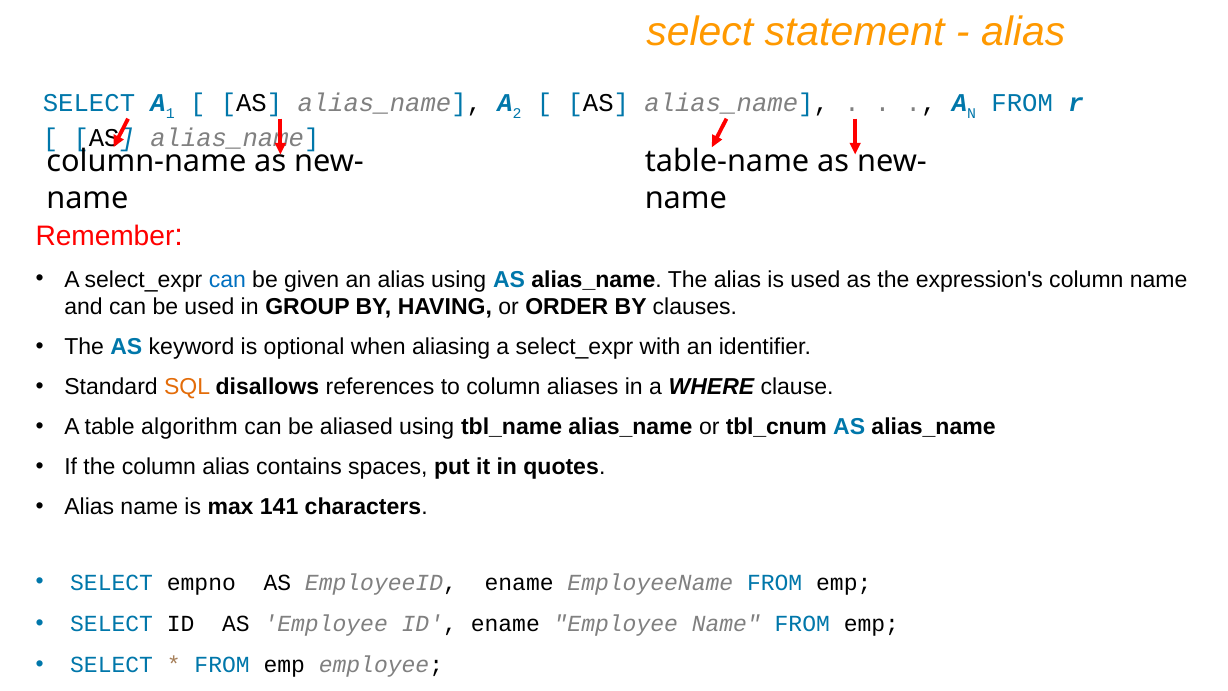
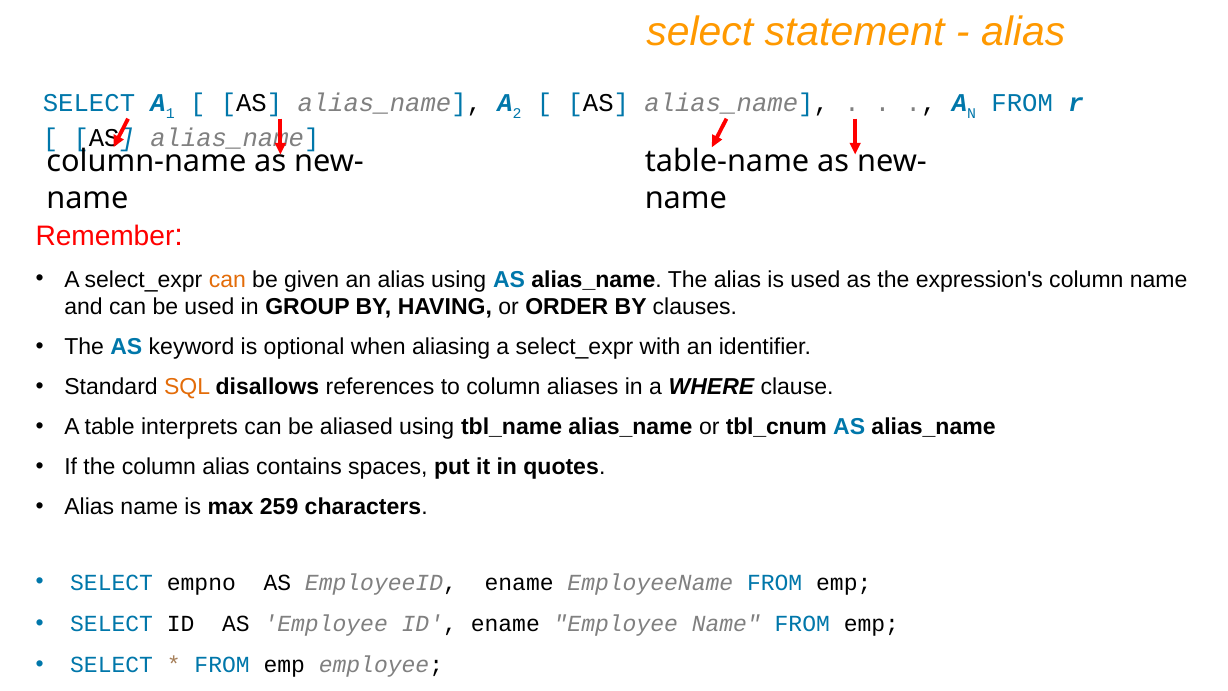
can colour: blue -> orange (227, 280)
algorithm: algorithm -> interprets (190, 427)
141: 141 -> 259 (279, 507)
